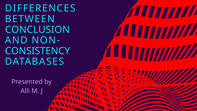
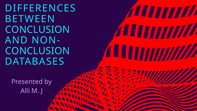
CONSISTENCY: CONSISTENCY -> CONCLUSION (37, 51)
